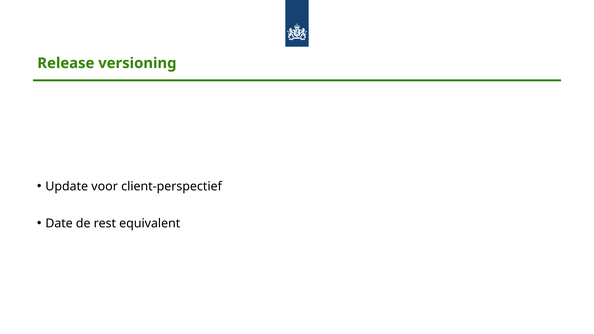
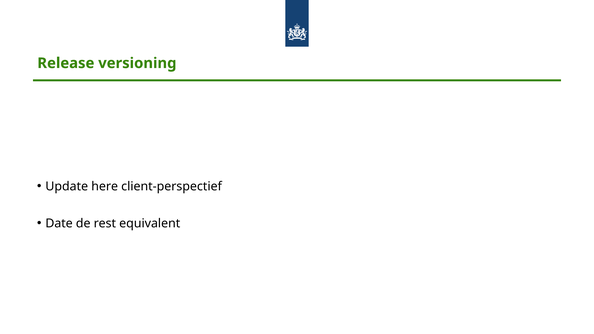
voor: voor -> here (105, 186)
